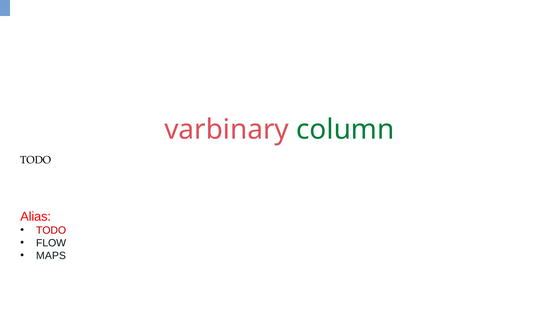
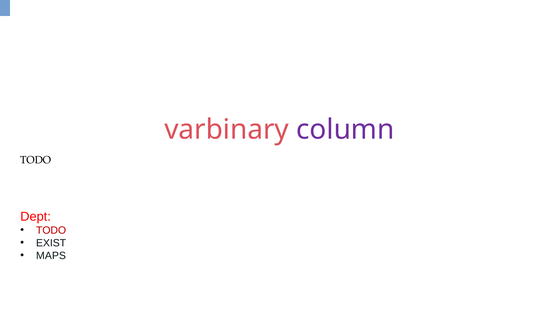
column colour: green -> purple (345, 129)
Alias: Alias -> Dept (36, 216)
FLOW: FLOW -> EXIST (51, 243)
